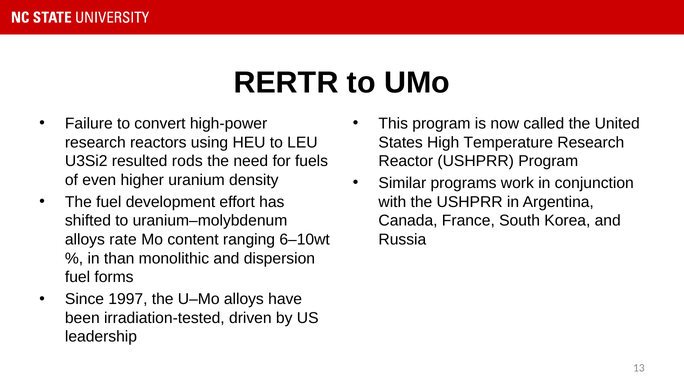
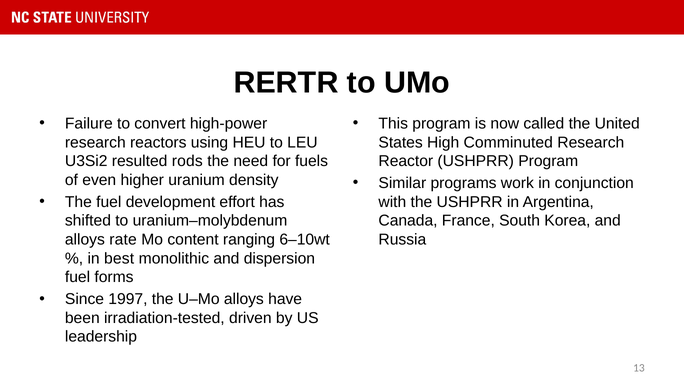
Temperature: Temperature -> Comminuted (508, 142)
than: than -> best (119, 258)
